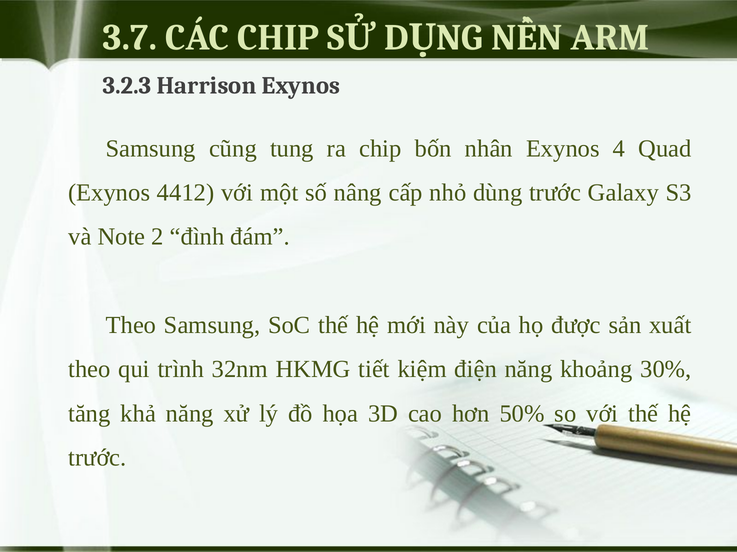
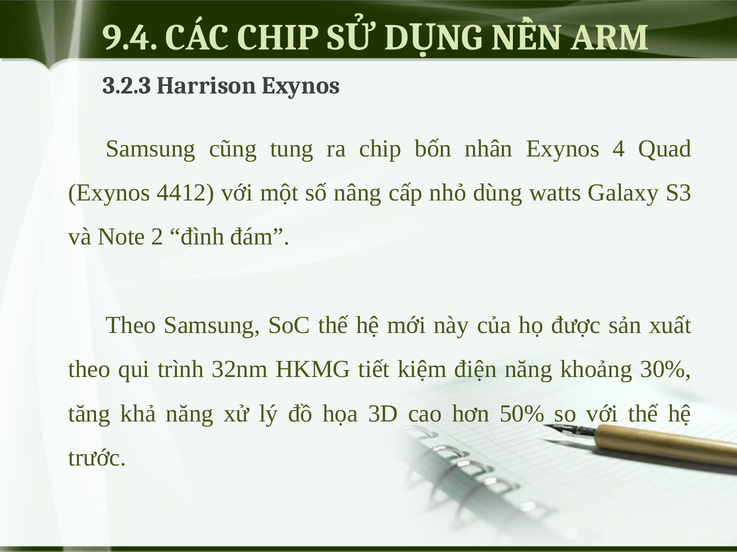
3.7: 3.7 -> 9.4 (130, 37)
dùng trước: trước -> watts (555, 193)
